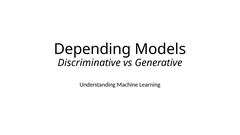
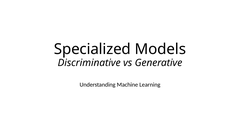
Depending: Depending -> Specialized (92, 49)
